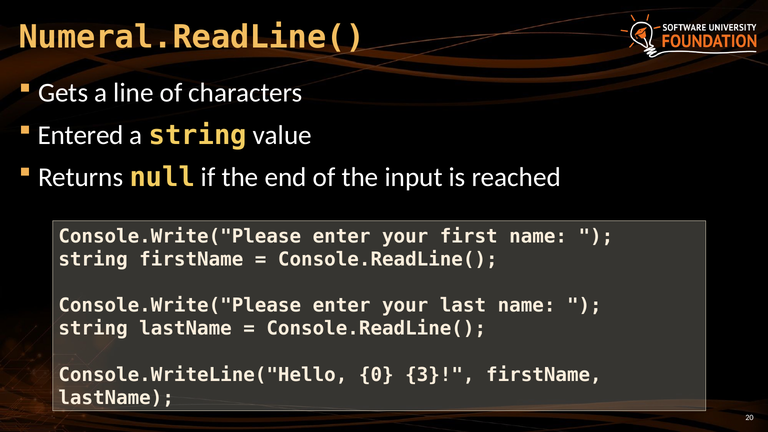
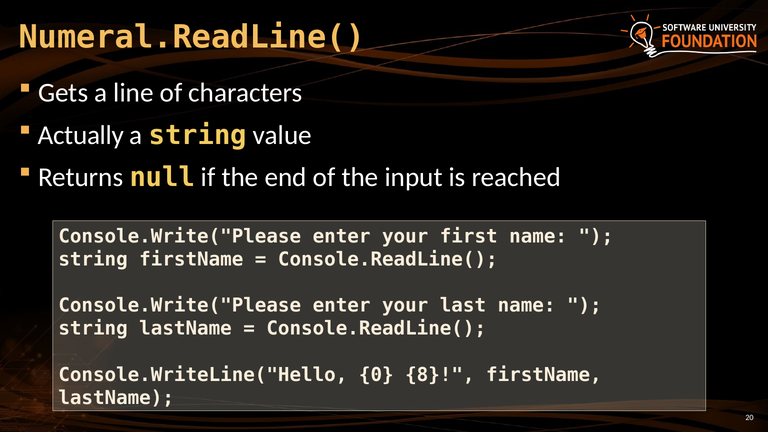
Entered: Entered -> Actually (81, 135)
3: 3 -> 8 (440, 375)
